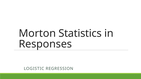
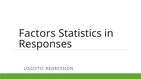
Morton: Morton -> Factors (37, 33)
